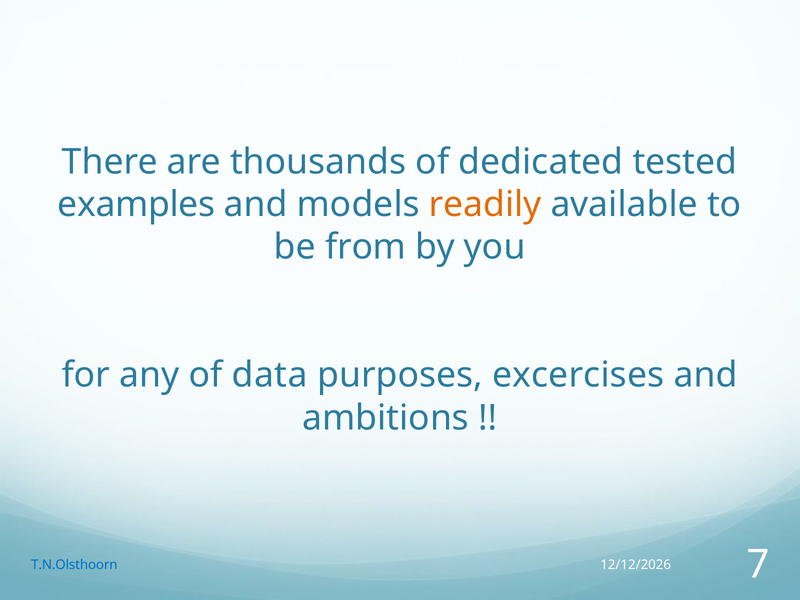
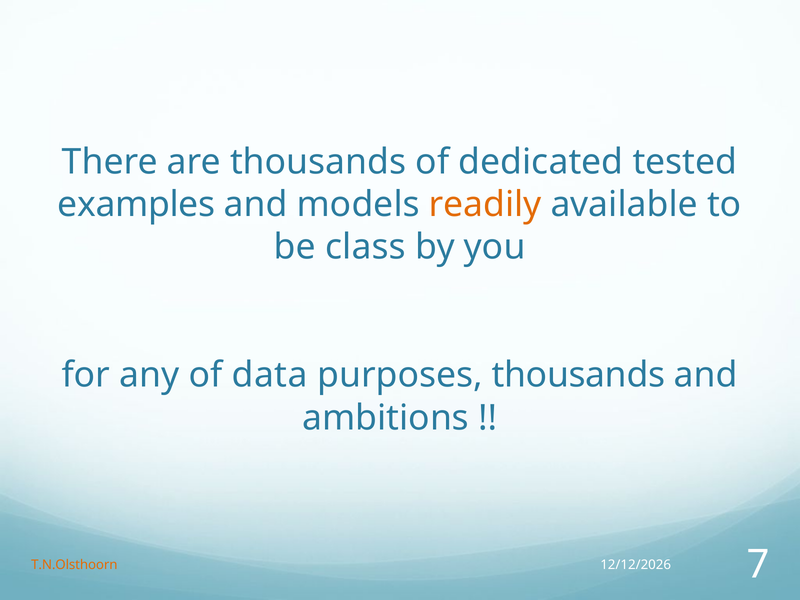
from: from -> class (366, 247)
purposes excercises: excercises -> thousands (578, 375)
T.N.Olsthoorn colour: blue -> orange (74, 565)
